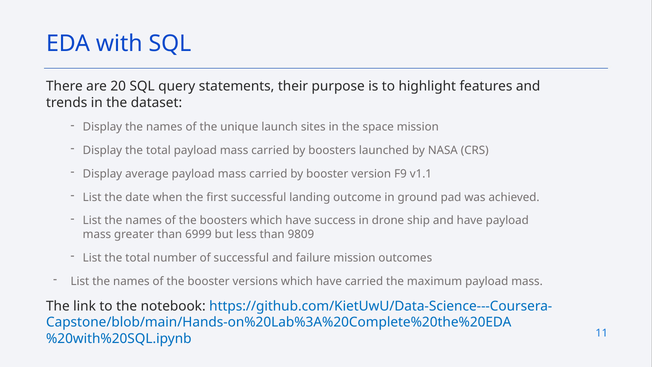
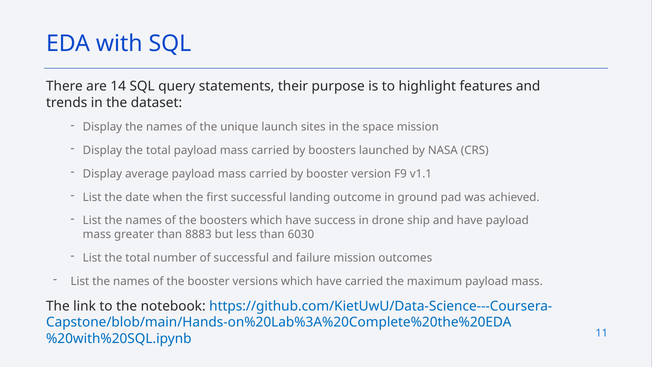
20: 20 -> 14 (118, 86)
6999: 6999 -> 8883 (198, 234)
9809: 9809 -> 6030 (301, 234)
